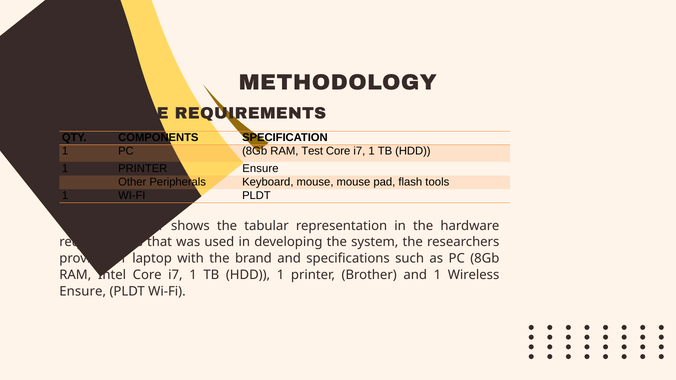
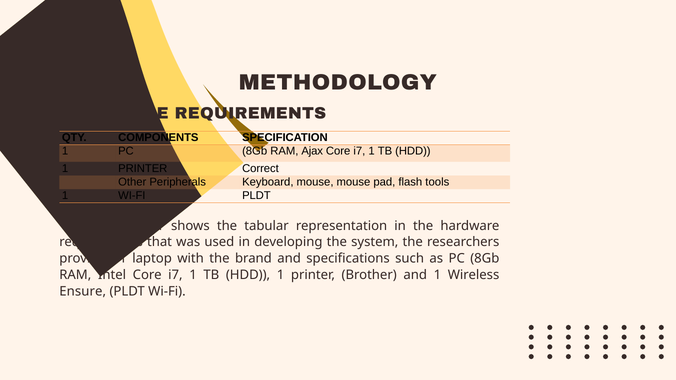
Test: Test -> Ajax (312, 151)
PRINTER Ensure: Ensure -> Correct (260, 168)
